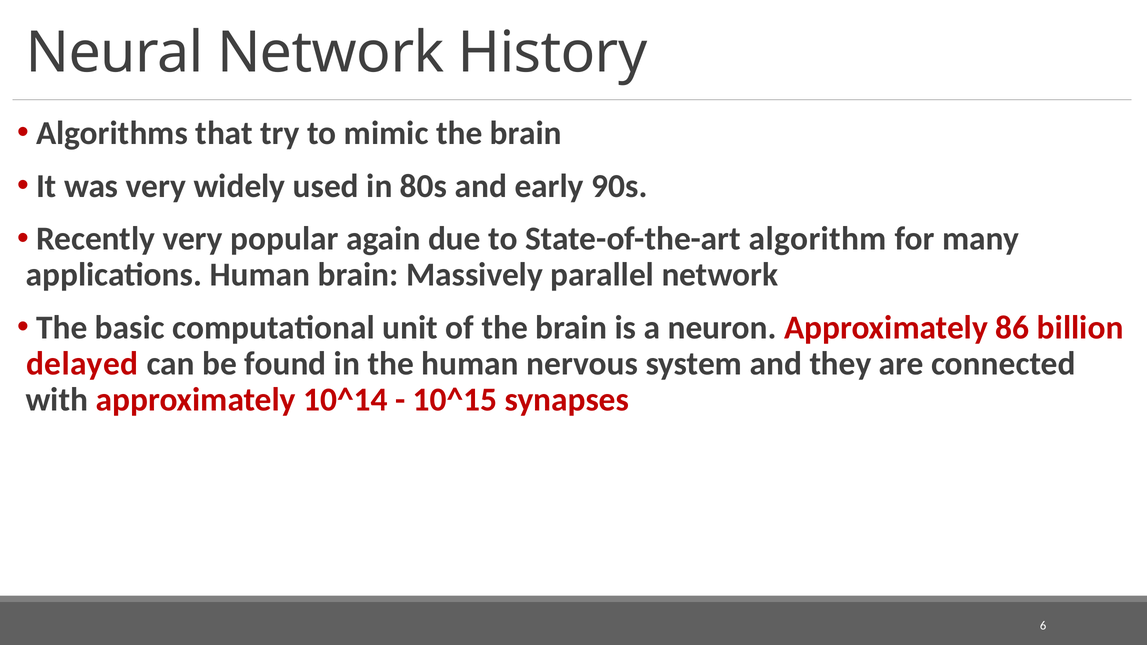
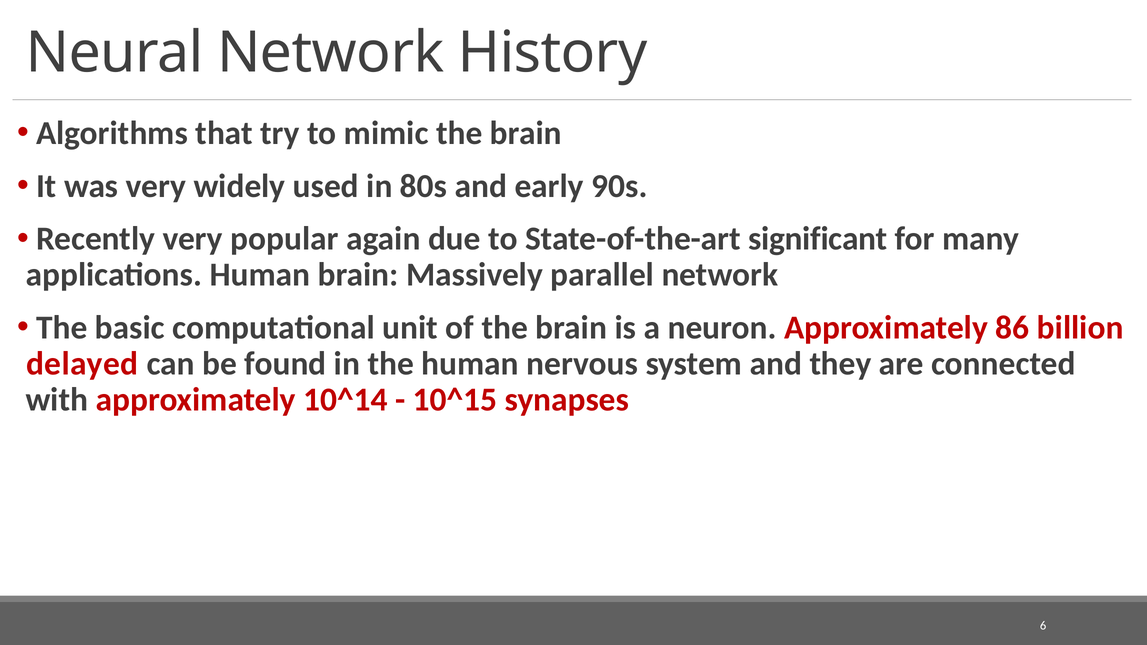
algorithm: algorithm -> significant (818, 239)
